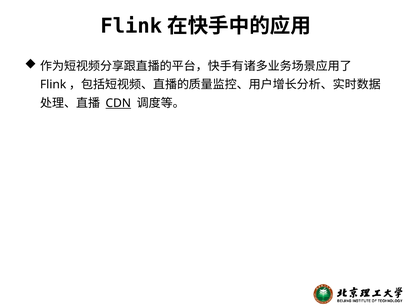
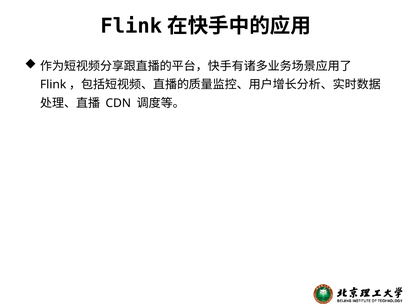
CDN underline: present -> none (118, 103)
